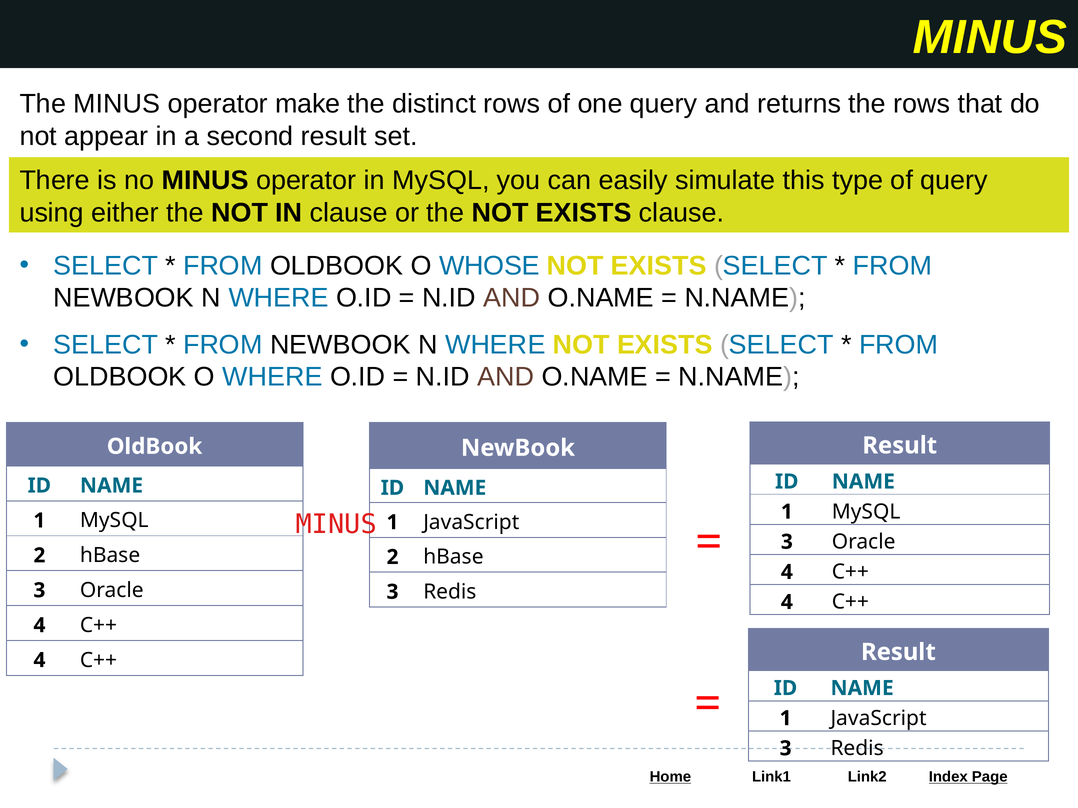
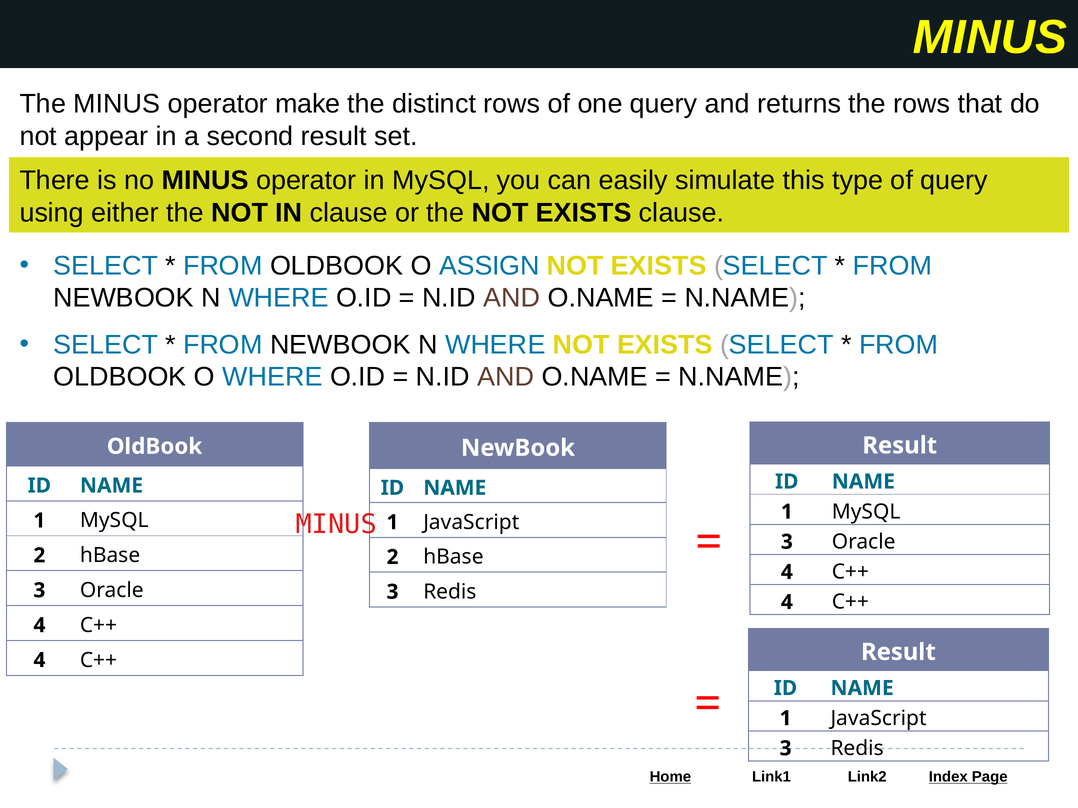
WHOSE: WHOSE -> ASSIGN (489, 266)
